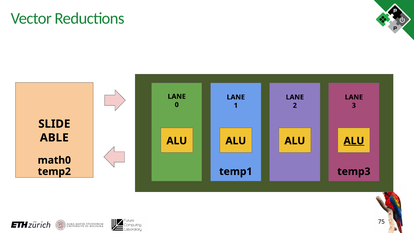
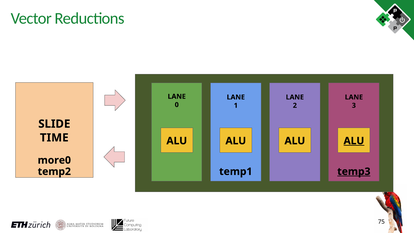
ABLE: ABLE -> TIME (54, 138)
math0: math0 -> more0 (54, 160)
temp3 underline: none -> present (354, 171)
